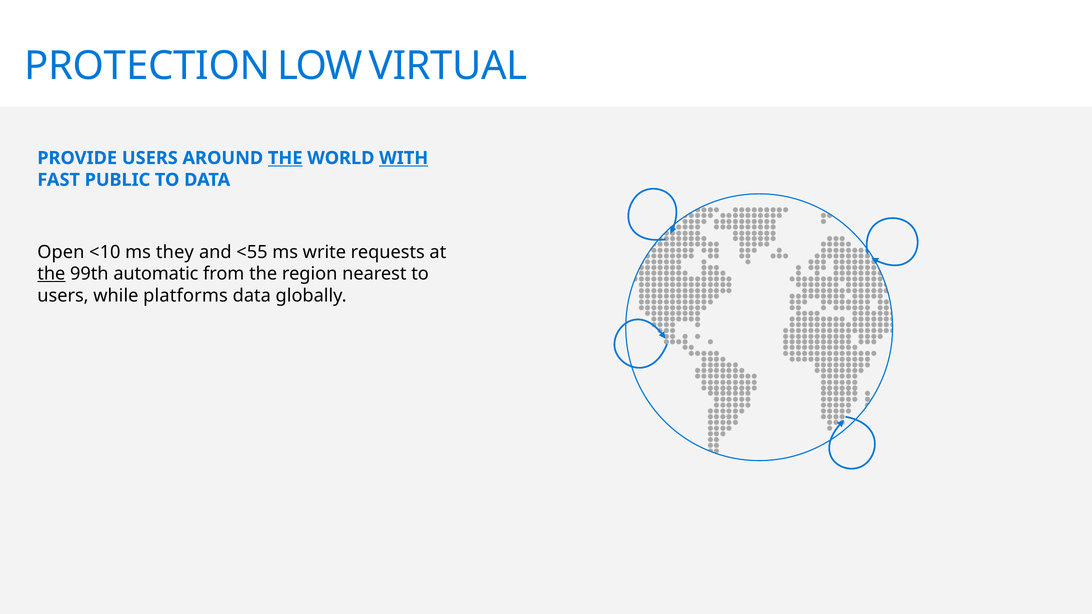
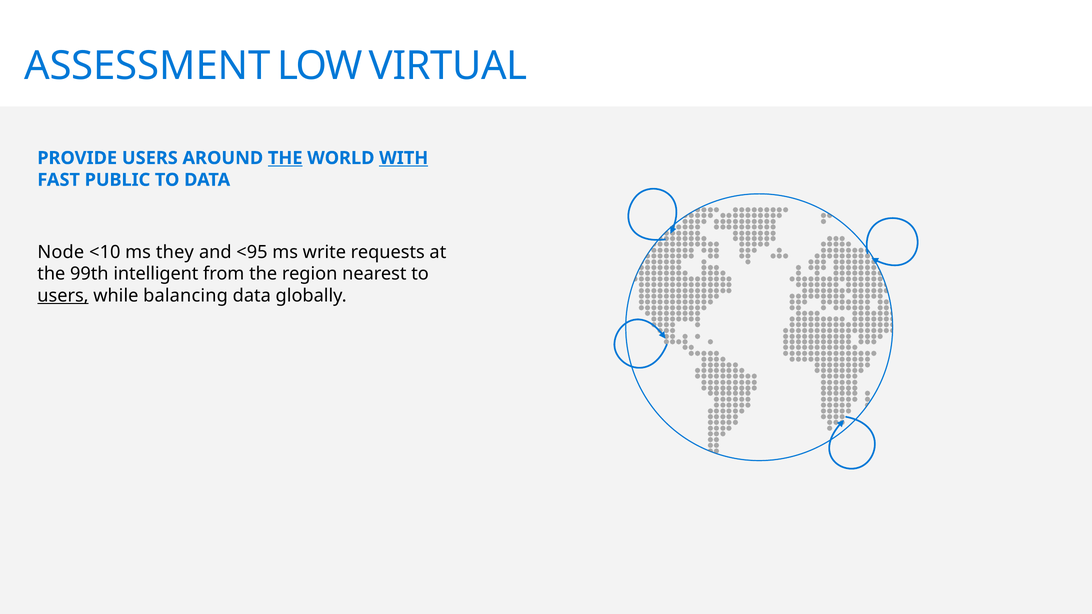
PROTECTION: PROTECTION -> ASSESSMENT (147, 66)
Open: Open -> Node (61, 252)
<55: <55 -> <95 (252, 252)
the underline: present -> none (51, 274)
automatic: automatic -> intelligent (156, 274)
users underline: none -> present (63, 296)
platforms: platforms -> balancing (186, 296)
